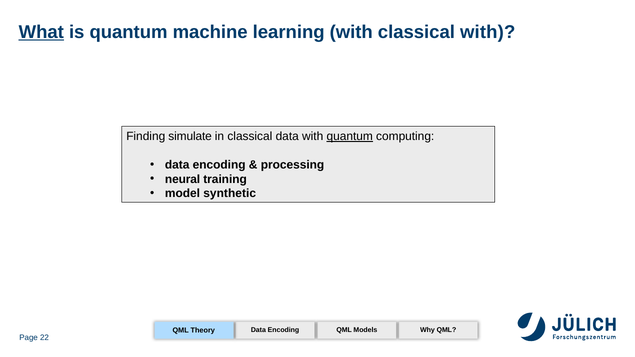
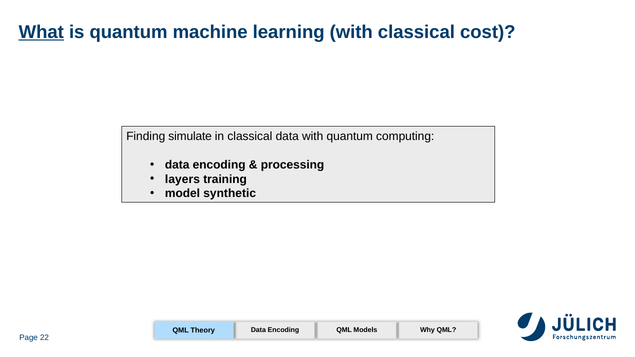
classical with: with -> cost (488, 32)
quantum underline: present -> none (350, 136)
neural: neural -> layers (182, 179)
